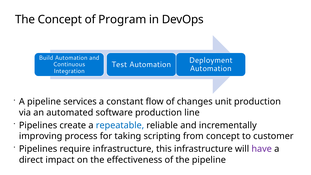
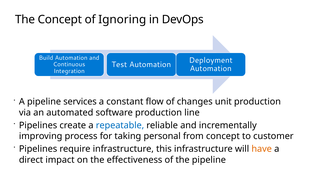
Program: Program -> Ignoring (122, 19)
scripting: scripting -> personal (162, 136)
have colour: purple -> orange (262, 149)
